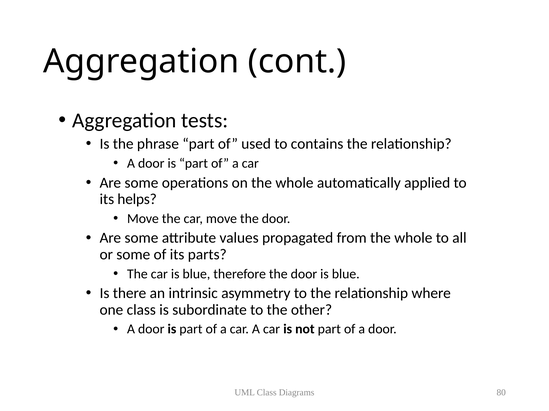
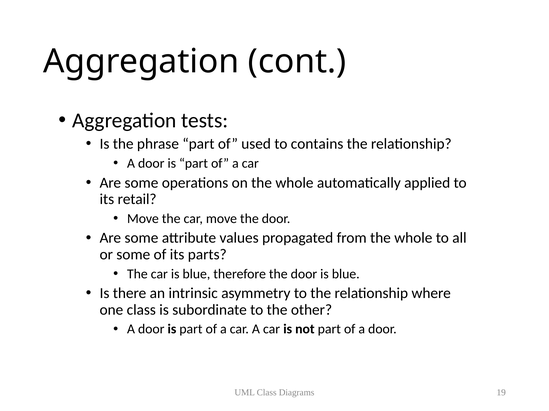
helps: helps -> retail (137, 199)
80: 80 -> 19 (501, 393)
